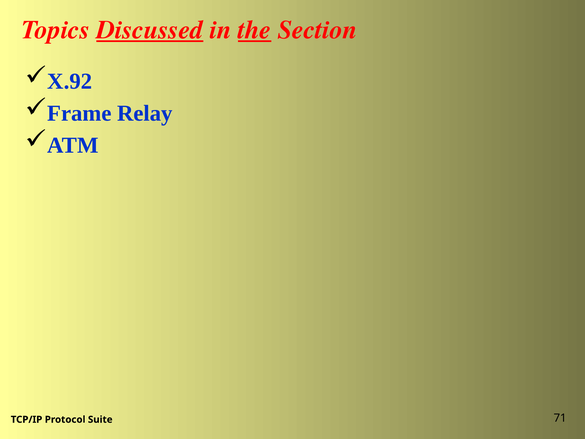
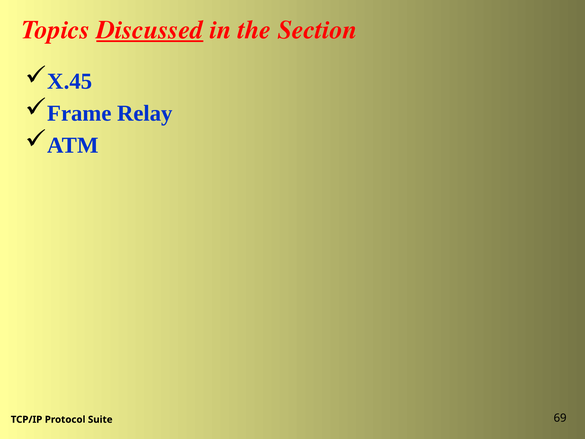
the underline: present -> none (255, 30)
X.92: X.92 -> X.45 (70, 81)
71: 71 -> 69 (560, 418)
